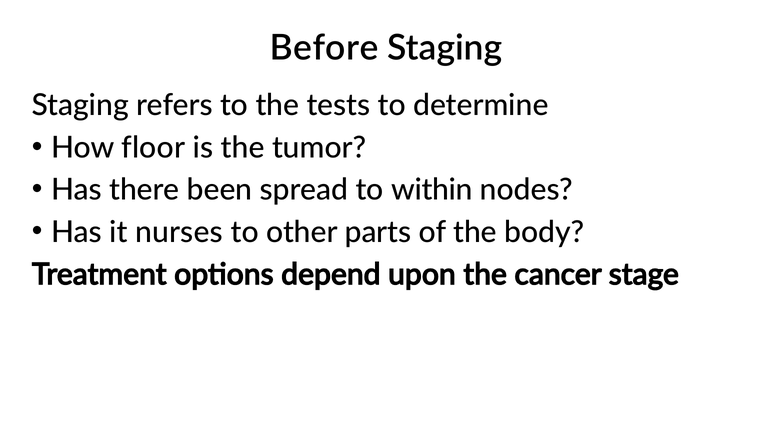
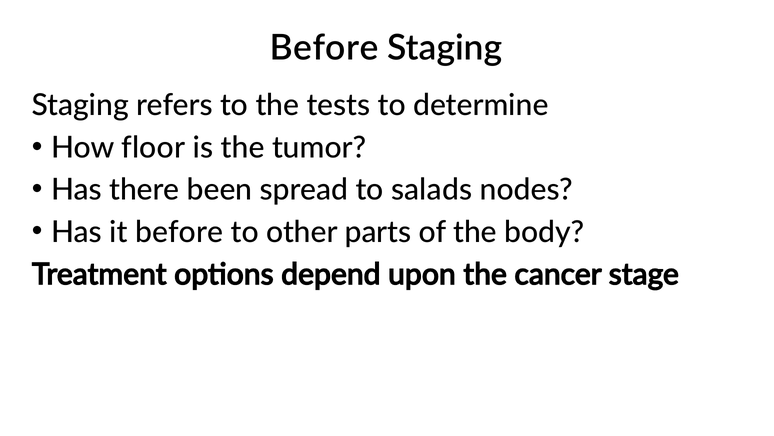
within: within -> salads (432, 190)
it nurses: nurses -> before (179, 232)
